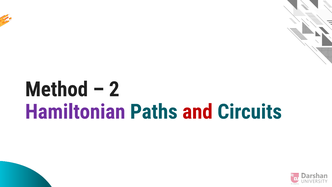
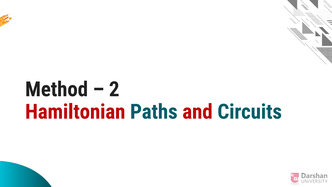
Hamiltonian colour: purple -> red (75, 112)
